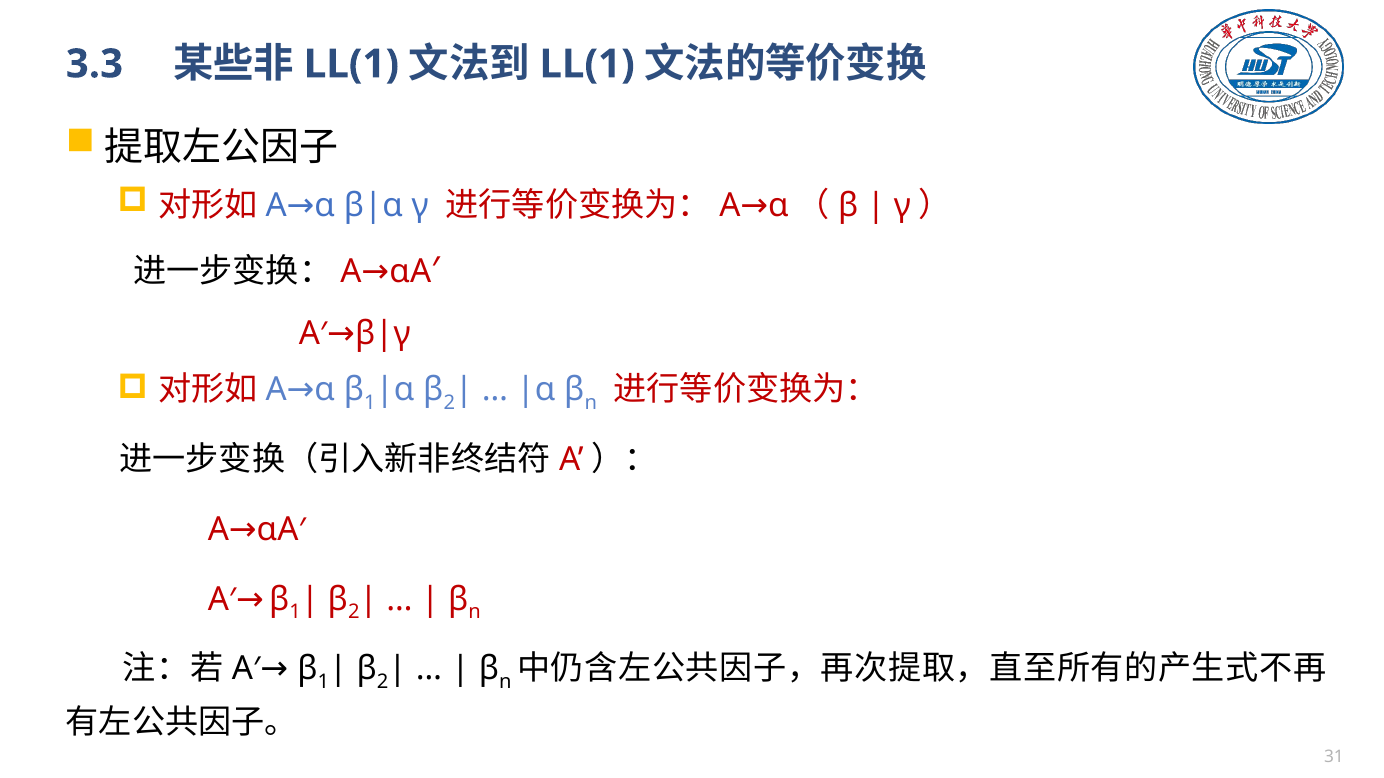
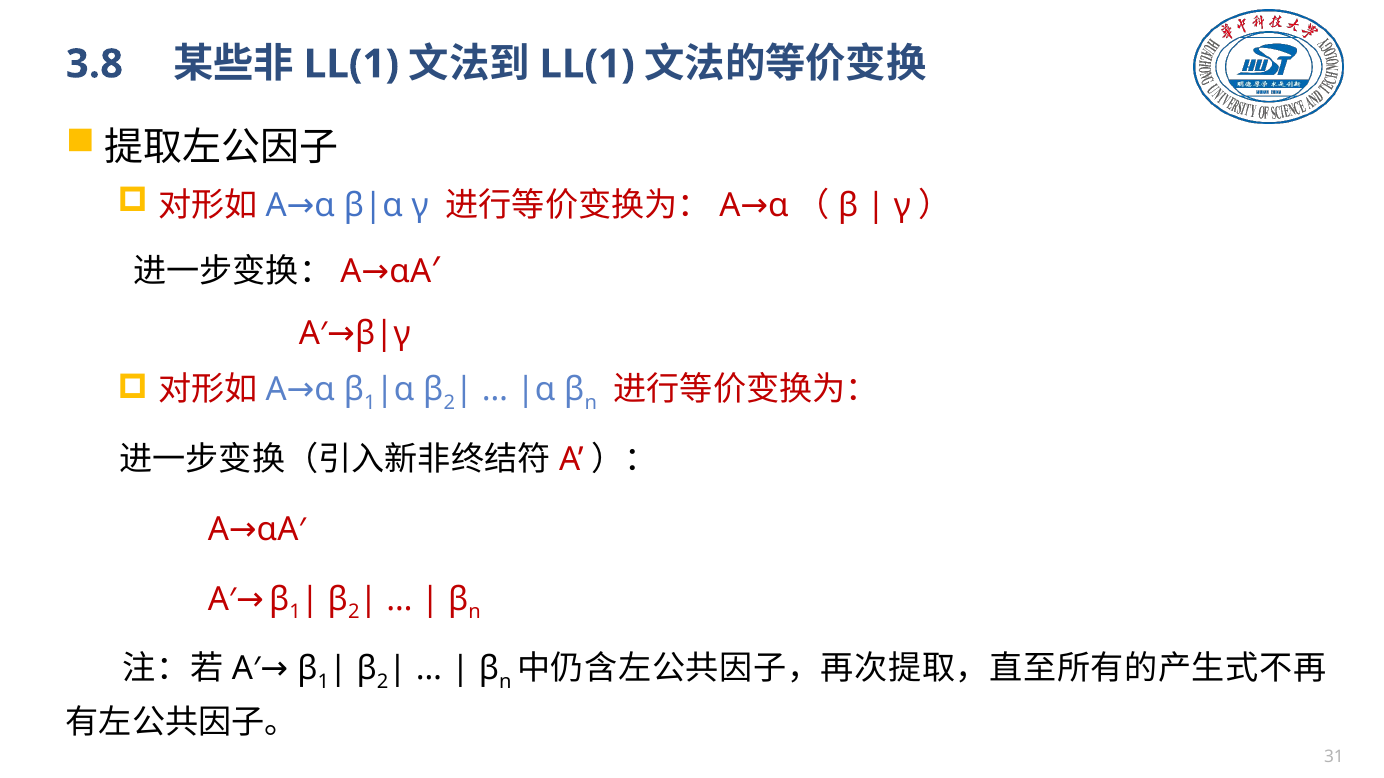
3.3: 3.3 -> 3.8 (94, 64)
